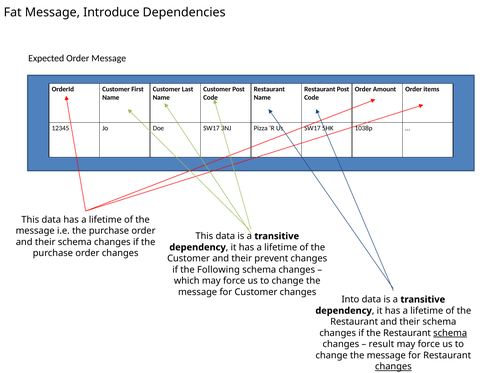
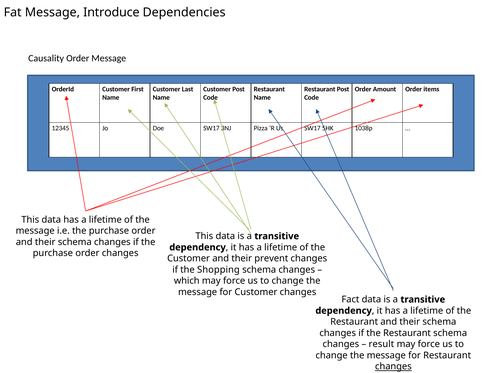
Expected: Expected -> Causality (46, 58)
Following: Following -> Shopping (218, 270)
Into: Into -> Fact (350, 300)
schema underline: present -> none (450, 333)
